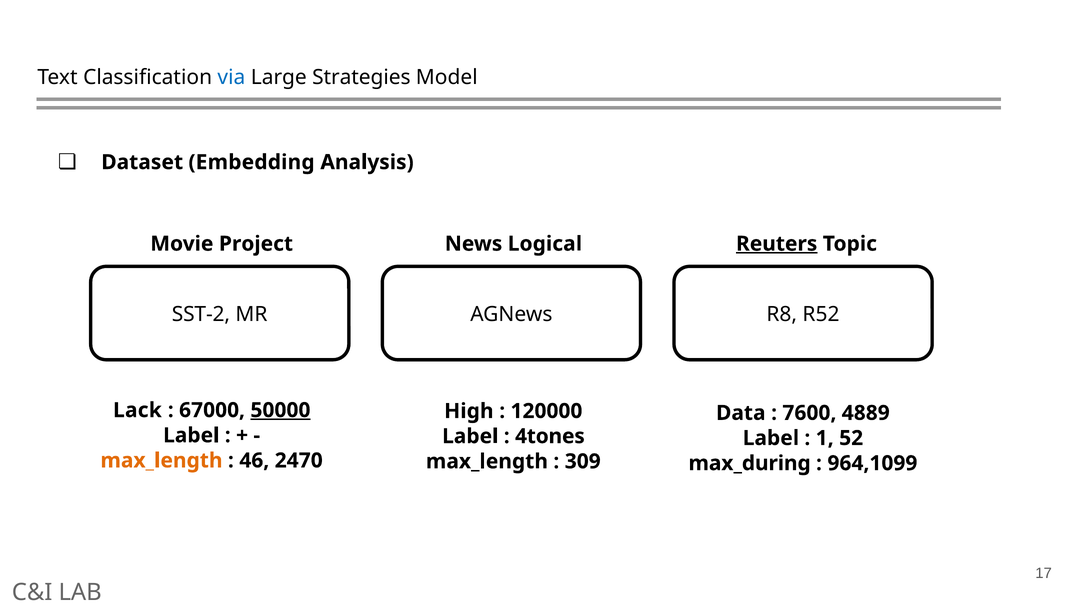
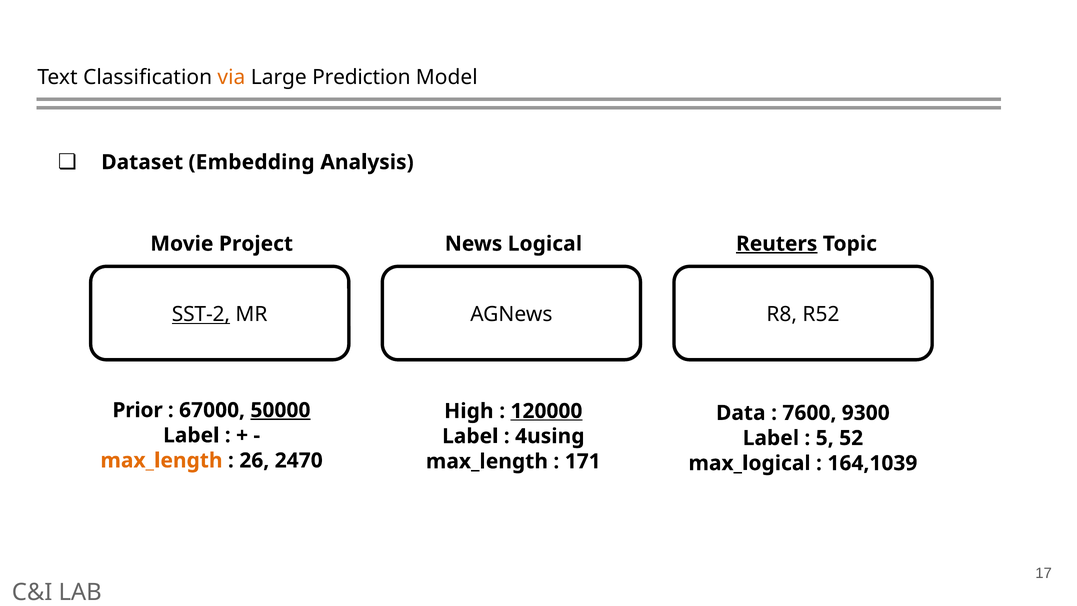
via colour: blue -> orange (231, 77)
Strategies: Strategies -> Prediction (361, 77)
SST-2 underline: none -> present (201, 314)
Lack: Lack -> Prior (138, 410)
120000 underline: none -> present (546, 411)
4889: 4889 -> 9300 (866, 413)
4tones: 4tones -> 4using (550, 436)
1: 1 -> 5 (825, 438)
46: 46 -> 26 (254, 460)
309: 309 -> 171 (583, 461)
max_during: max_during -> max_logical (750, 463)
964,1099: 964,1099 -> 164,1039 (872, 463)
